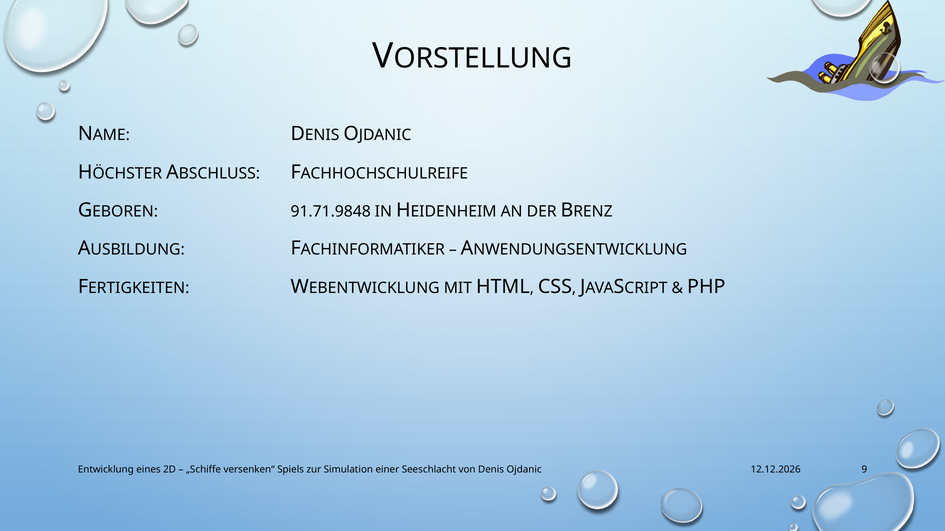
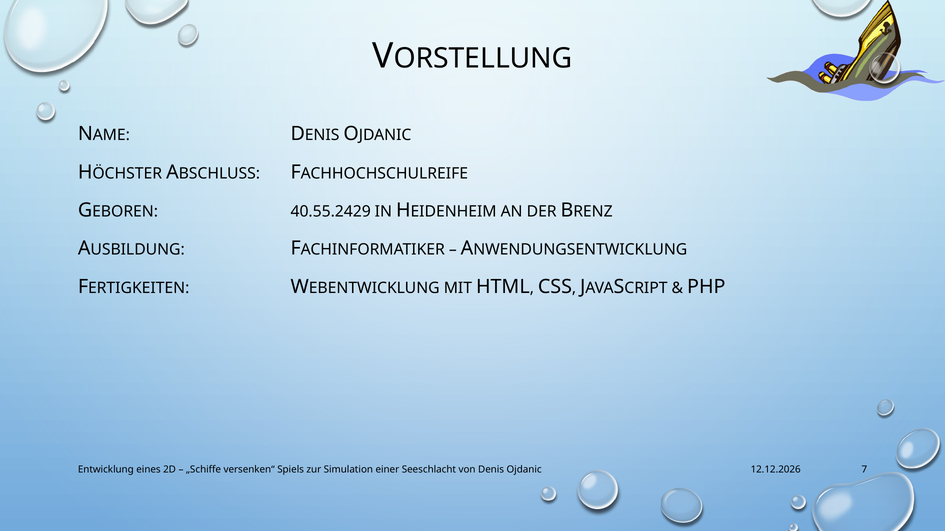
91.71.9848: 91.71.9848 -> 40.55.2429 (331, 212)
9: 9 -> 7 (864, 470)
